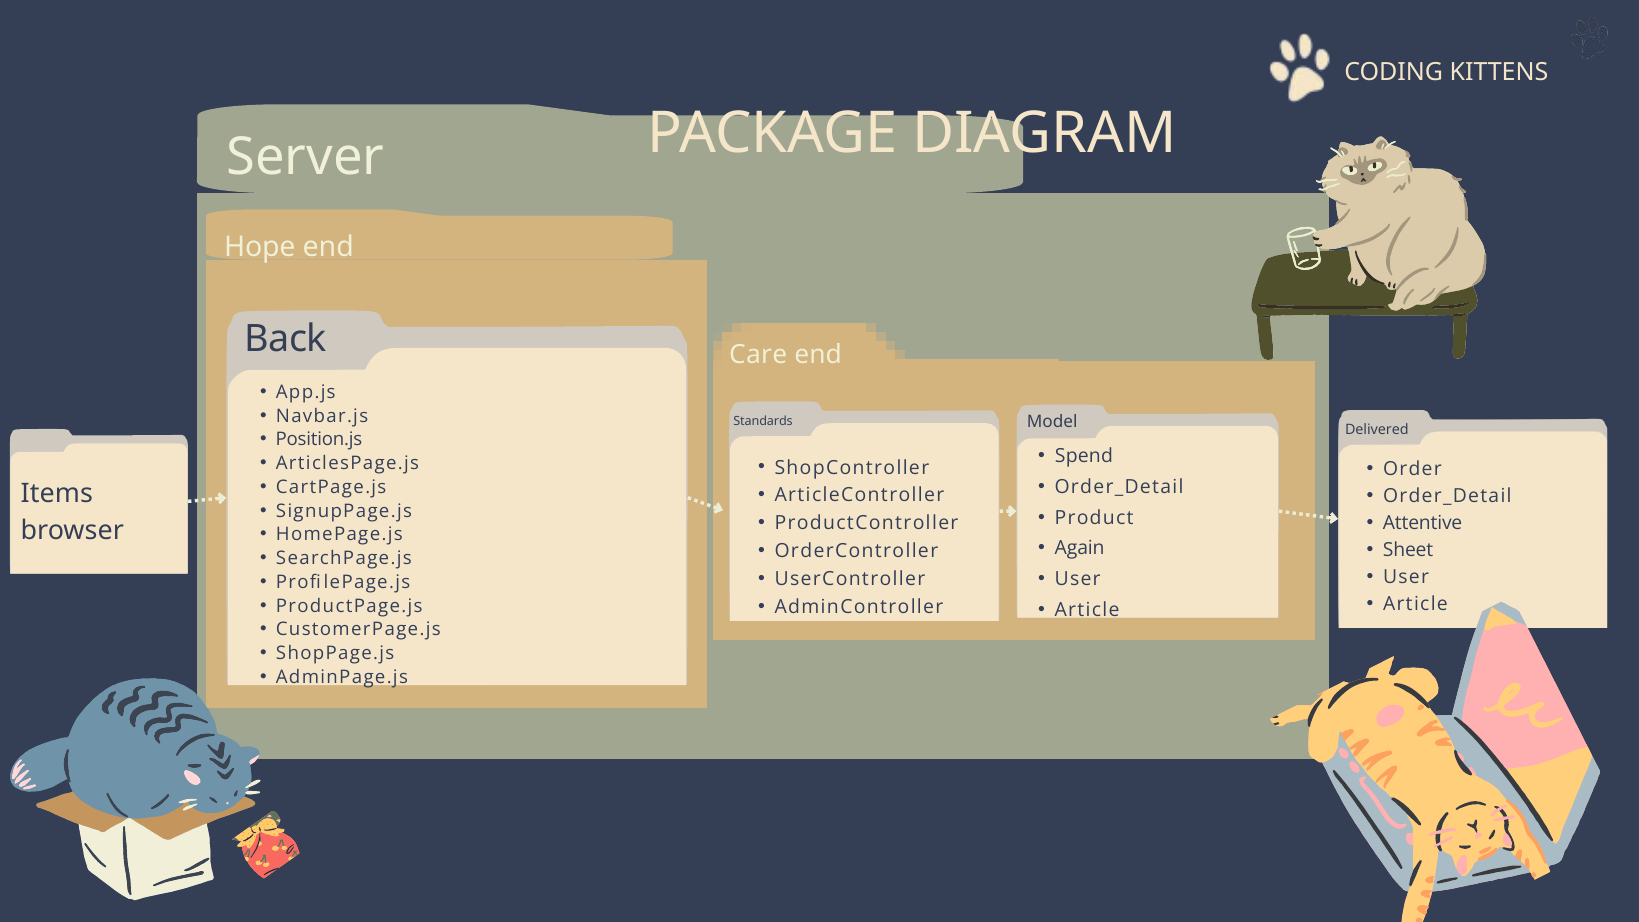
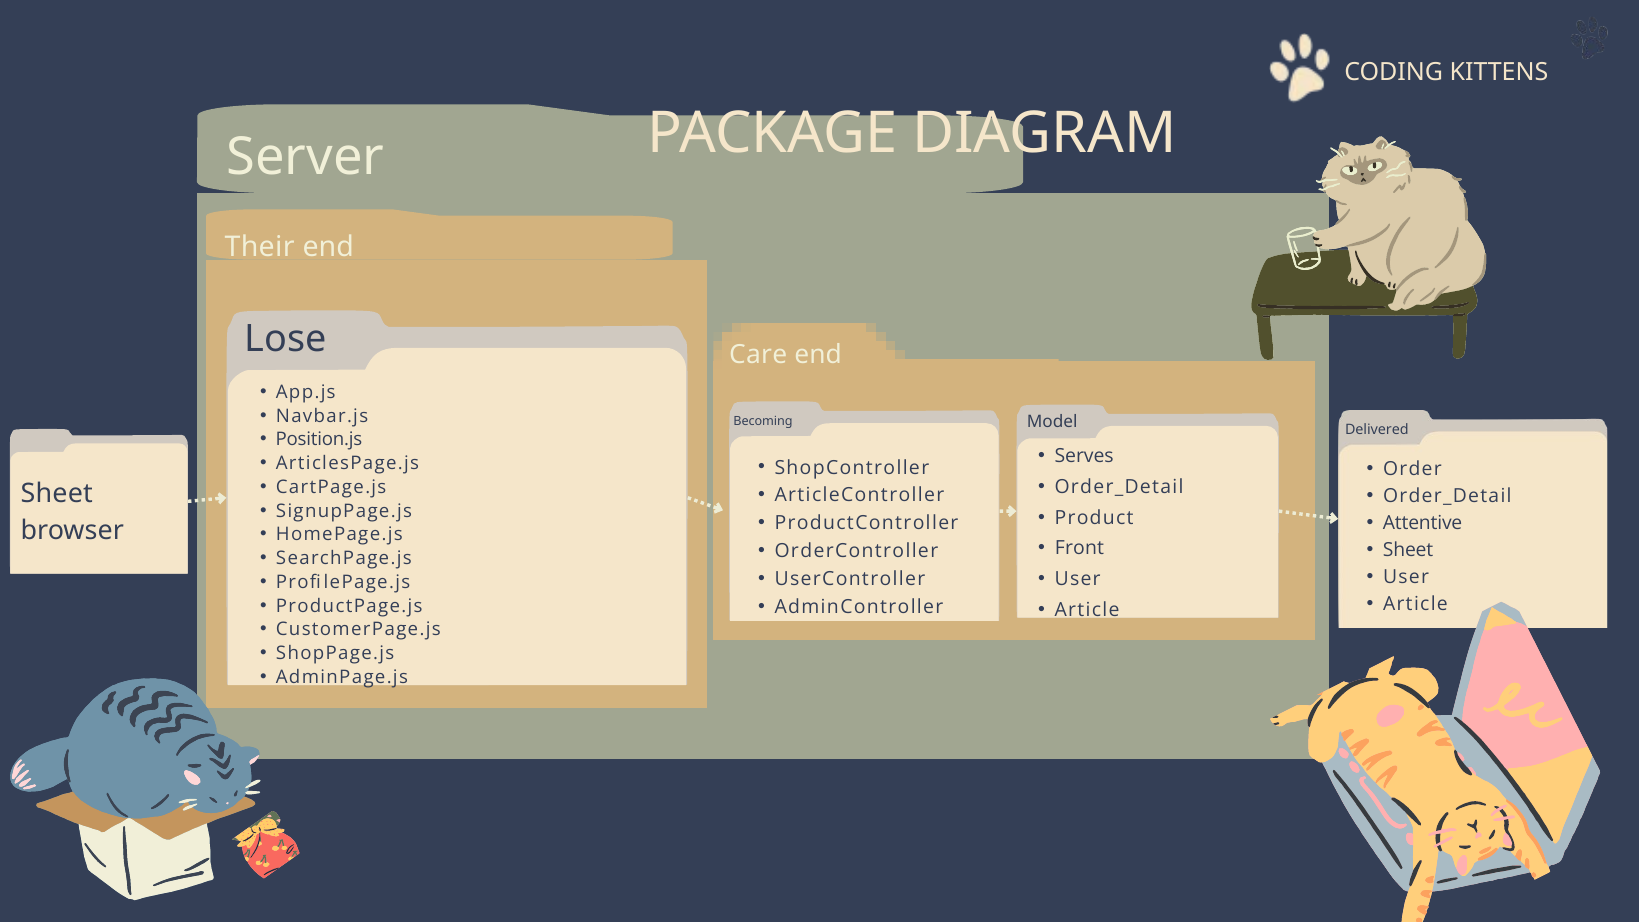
Hope: Hope -> Their (260, 247)
Back: Back -> Lose (285, 339)
Standards: Standards -> Becoming (763, 421)
Spend: Spend -> Serves (1084, 456)
Items: Items -> Sheet (57, 493)
Again: Again -> Front (1079, 549)
